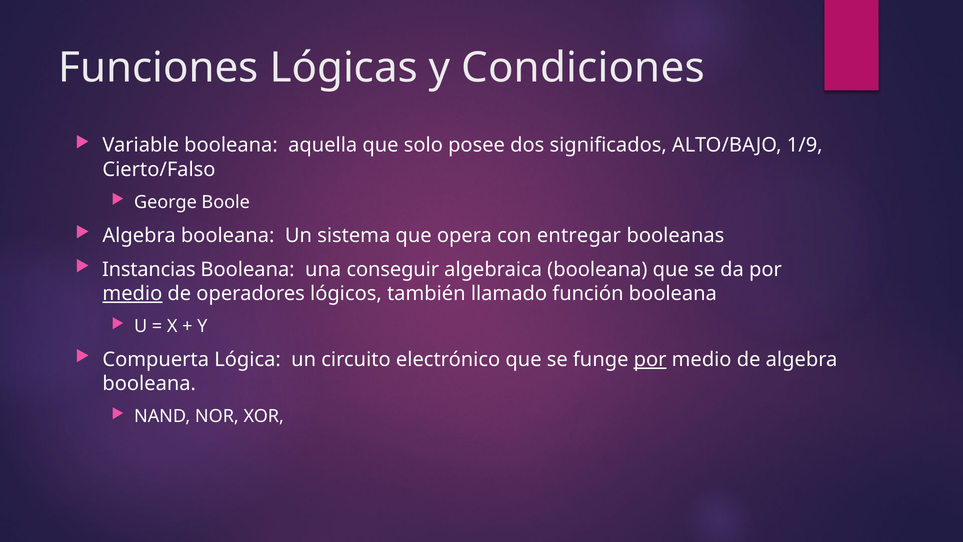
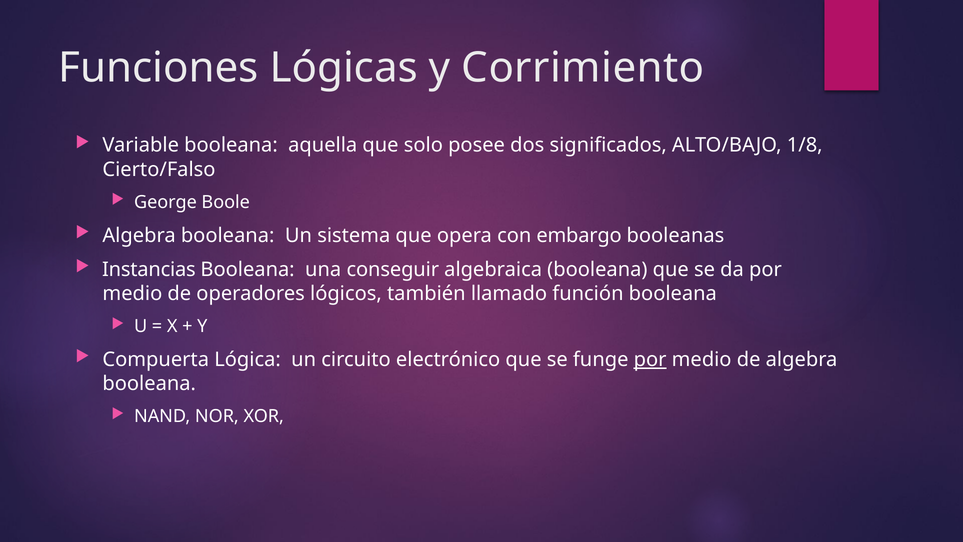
Condiciones: Condiciones -> Corrimiento (583, 68)
1/9: 1/9 -> 1/8 (805, 145)
entregar: entregar -> embargo (579, 235)
medio underline: present -> none (132, 294)
